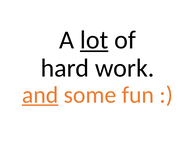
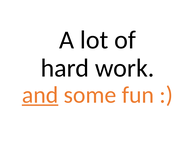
lot underline: present -> none (94, 40)
